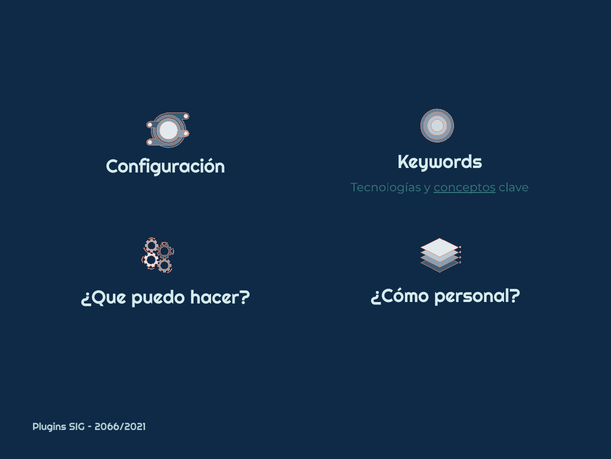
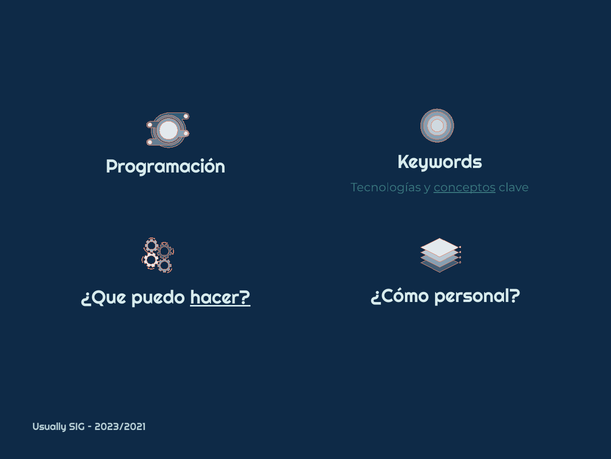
Configuración: Configuración -> Programación (166, 166)
hacer underline: none -> present (220, 297)
Plugins: Plugins -> Usually (49, 426)
2066/2021: 2066/2021 -> 2023/2021 (120, 426)
